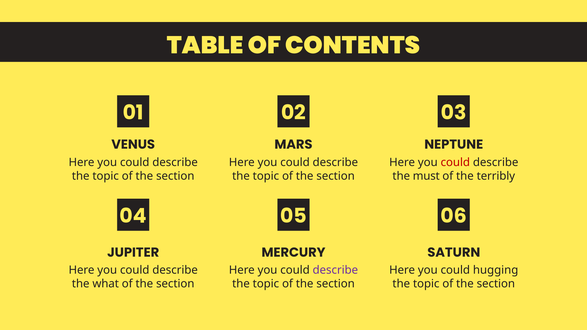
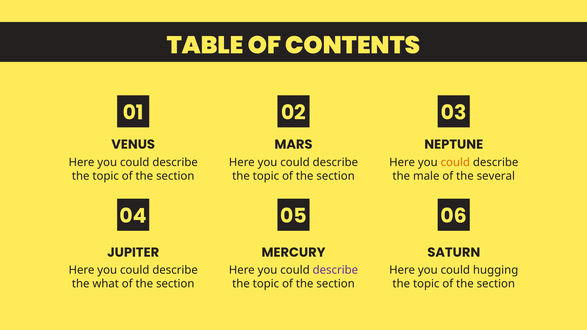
could colour: red -> orange (455, 162)
must: must -> male (426, 176)
terribly: terribly -> several (496, 176)
